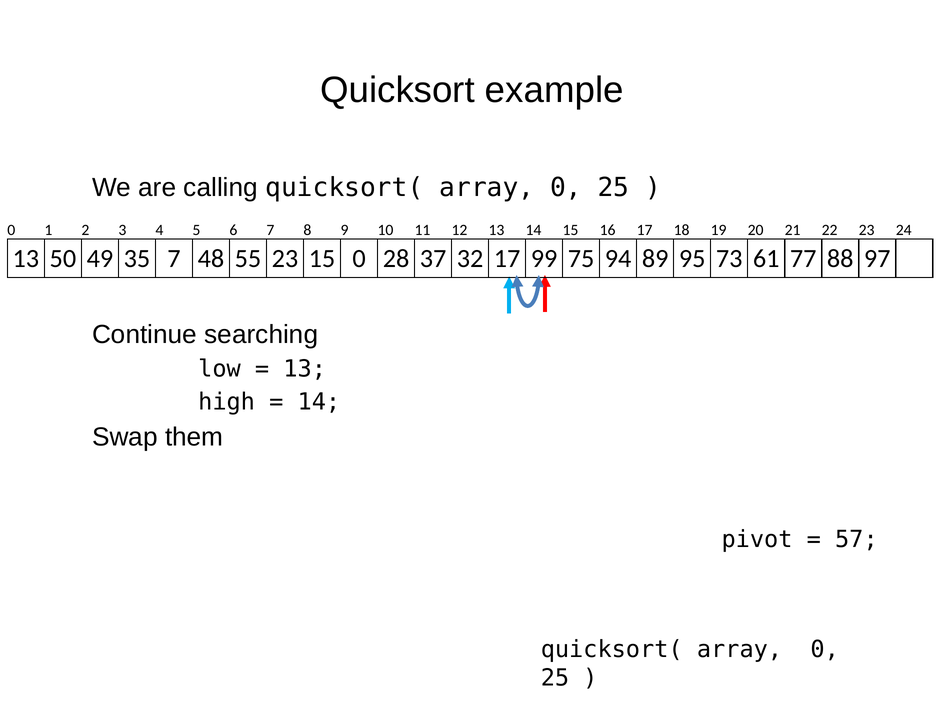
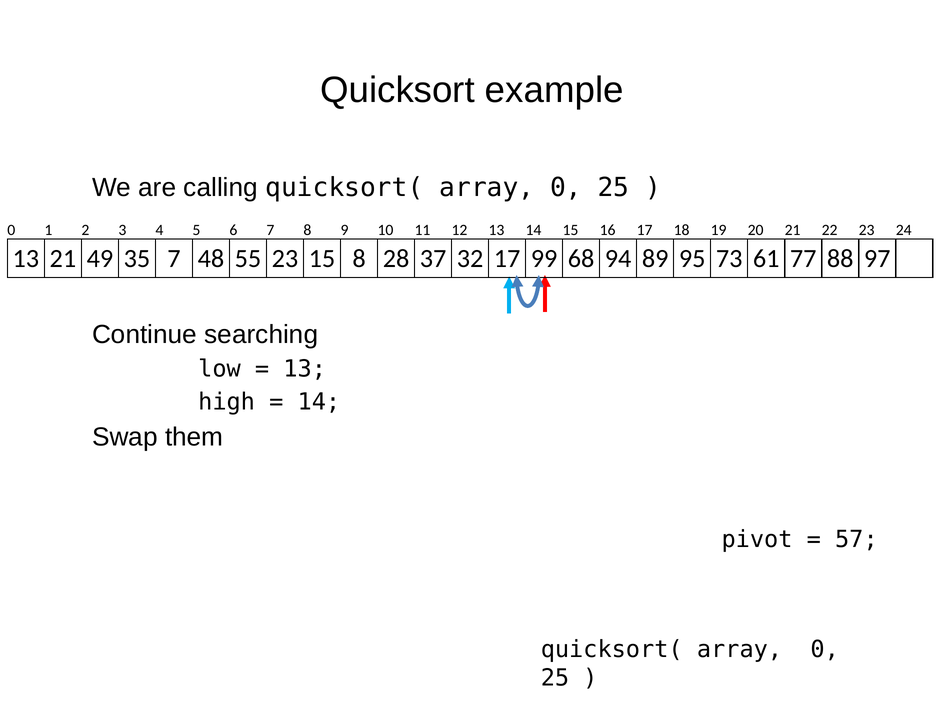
13 50: 50 -> 21 (63, 259)
15 0: 0 -> 8 (359, 259)
75: 75 -> 68 (581, 259)
